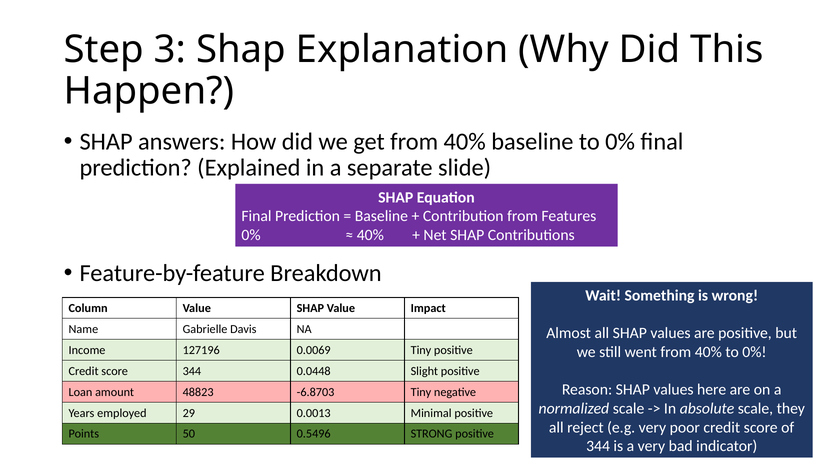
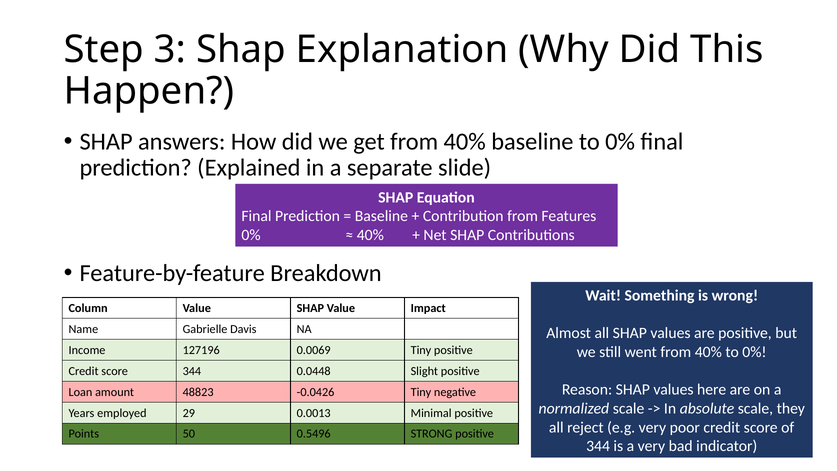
-6.8703: -6.8703 -> -0.0426 (316, 392)
